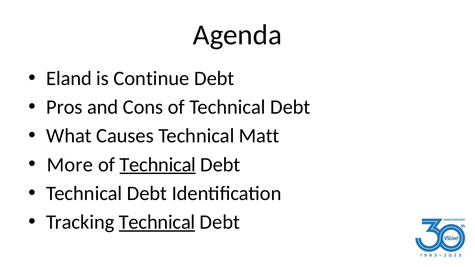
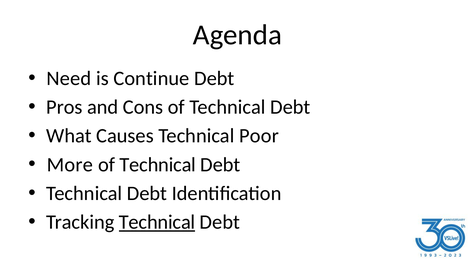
Eland: Eland -> Need (69, 78)
Matt: Matt -> Poor (259, 136)
Technical underline: present -> none (158, 165)
